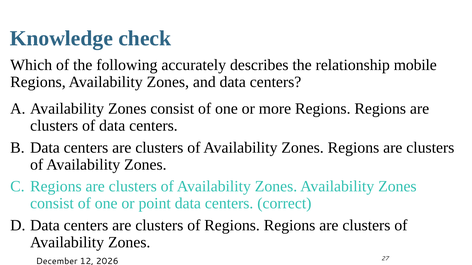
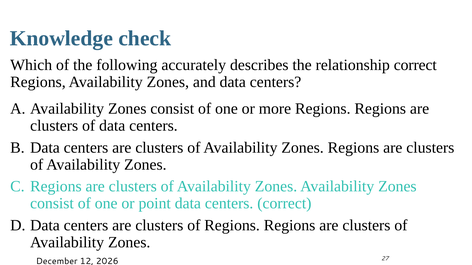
relationship mobile: mobile -> correct (415, 65)
